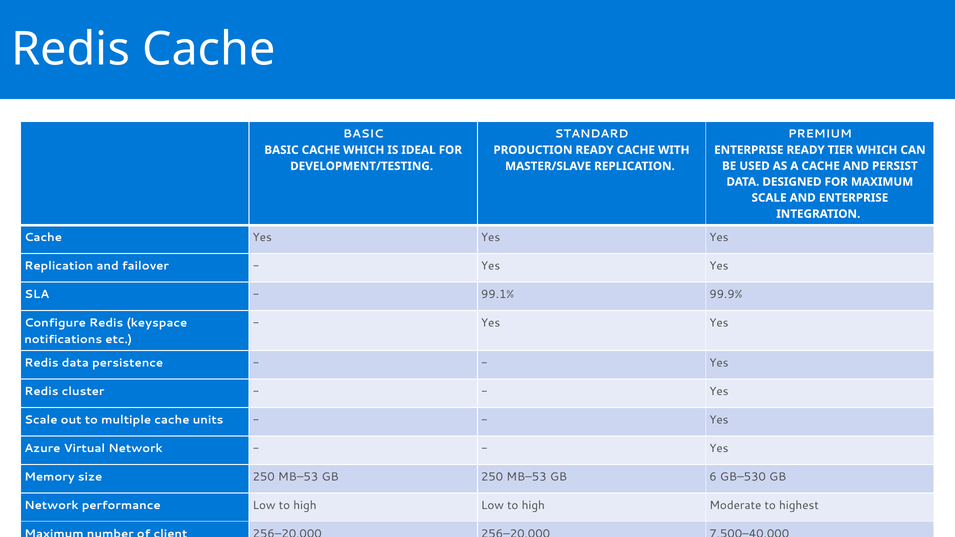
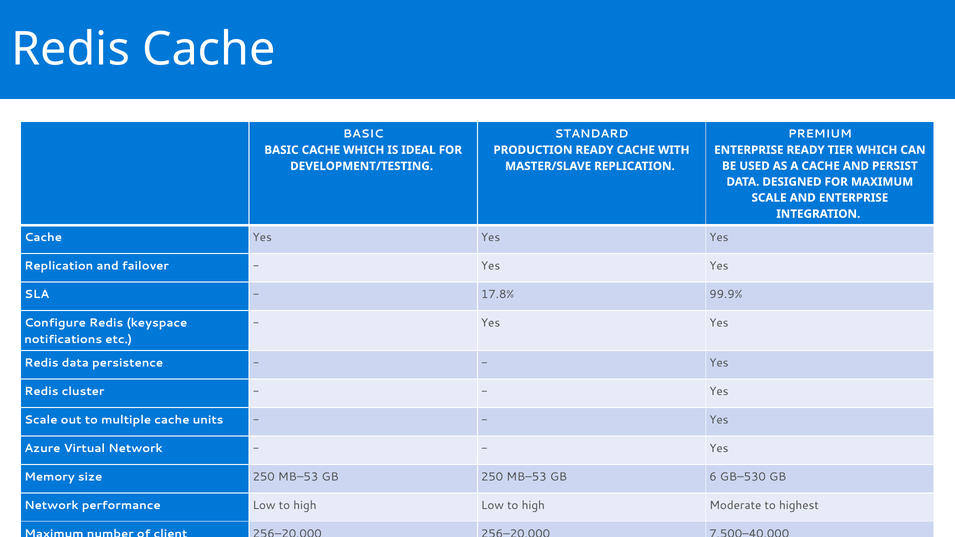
99.1%: 99.1% -> 17.8% (497, 294)
